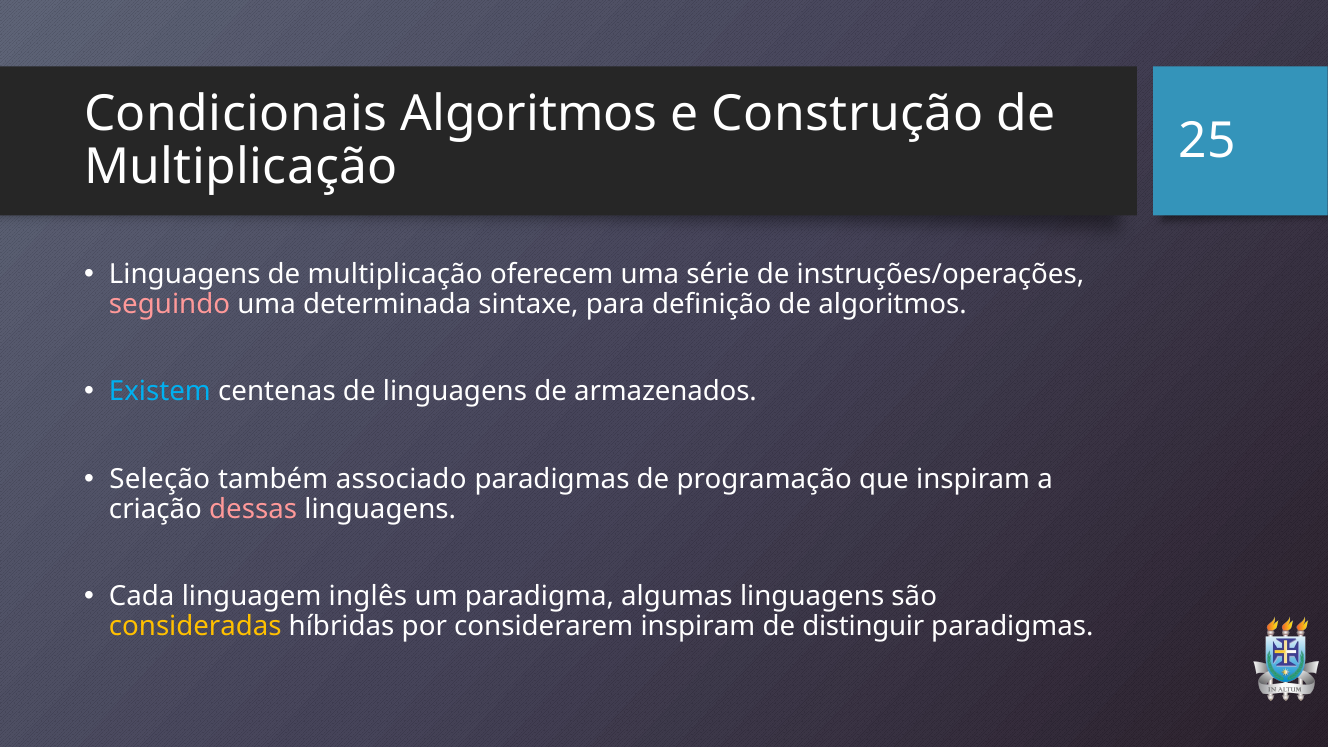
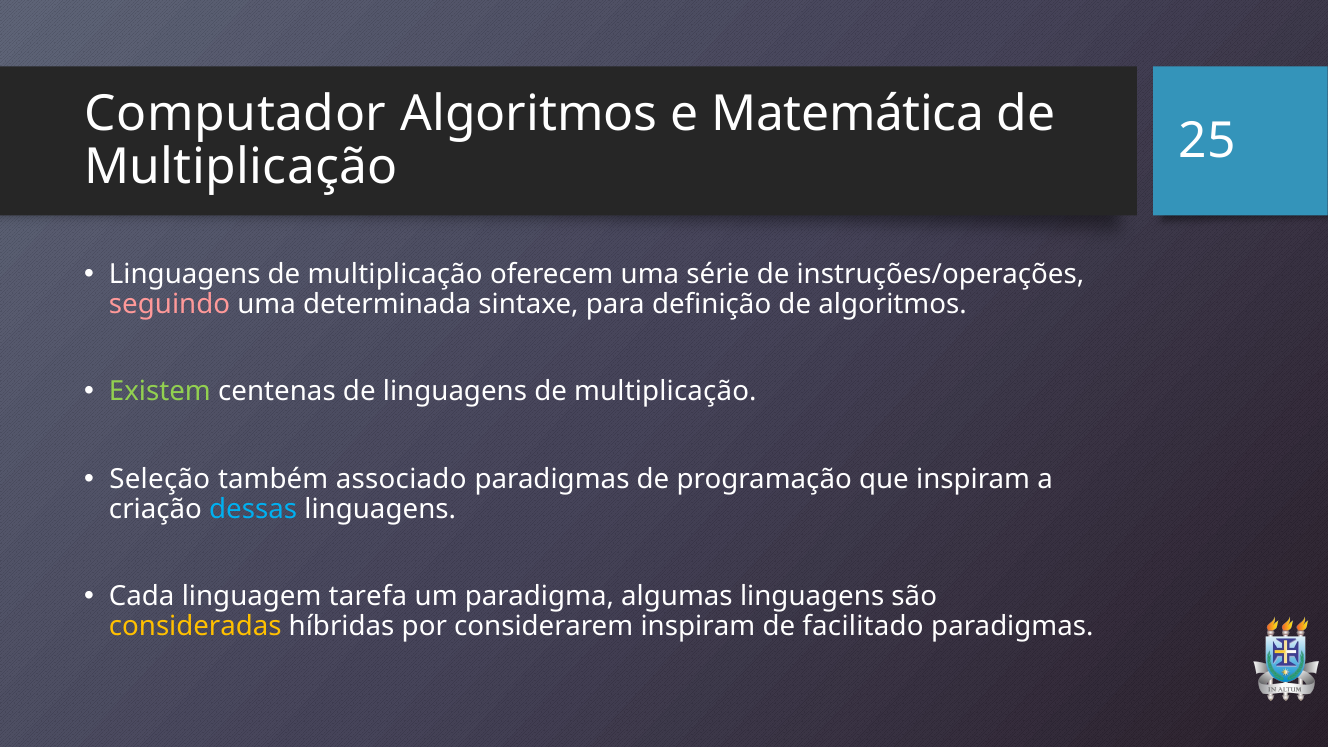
Condicionais: Condicionais -> Computador (236, 114)
Construção: Construção -> Matemática (848, 114)
Existem colour: light blue -> light green (160, 392)
de linguagens de armazenados: armazenados -> multiplicação (665, 392)
dessas colour: pink -> light blue (253, 509)
inglês: inglês -> tarefa (368, 596)
distinguir: distinguir -> facilitado (863, 626)
